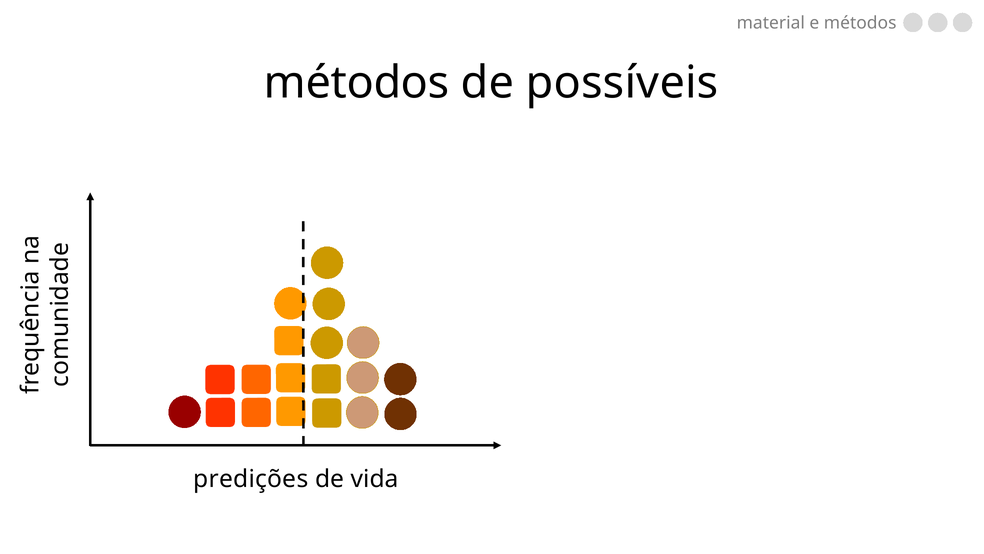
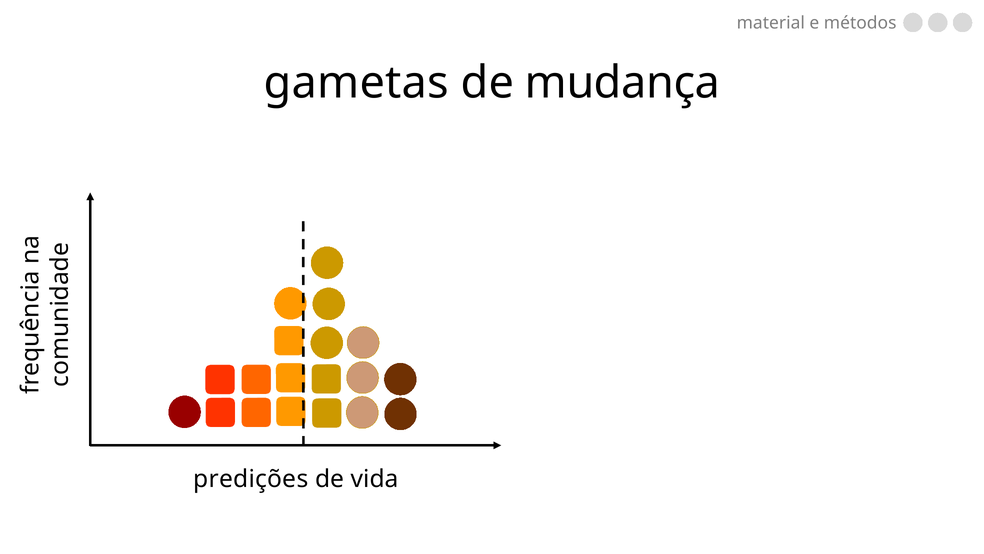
métodos: métodos -> gametas (356, 83)
possíveis: possíveis -> mudança (622, 83)
